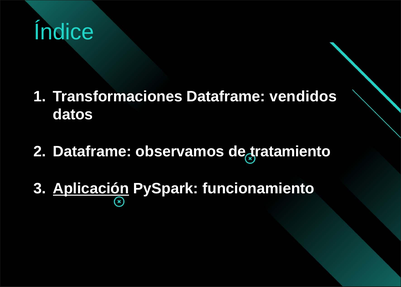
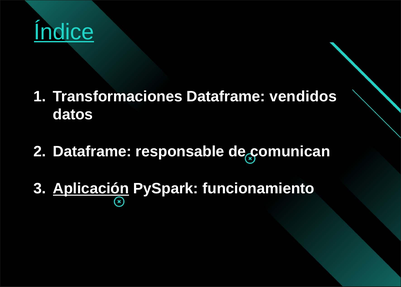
Índice underline: none -> present (64, 32)
observamos: observamos -> responsable (180, 152)
tratamiento: tratamiento -> comunican (290, 152)
